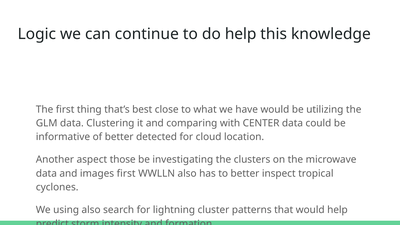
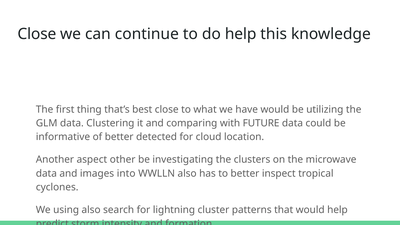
Logic: Logic -> Close (37, 34)
CENTER: CENTER -> FUTURE (261, 123)
those: those -> other (123, 160)
images first: first -> into (126, 173)
